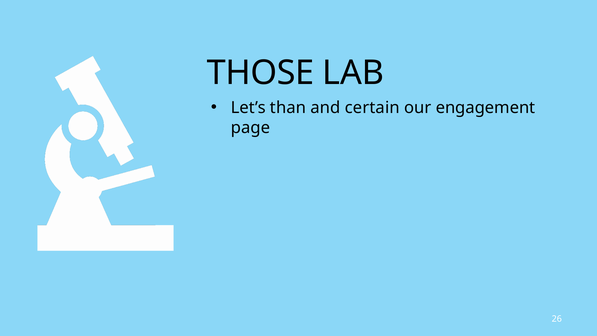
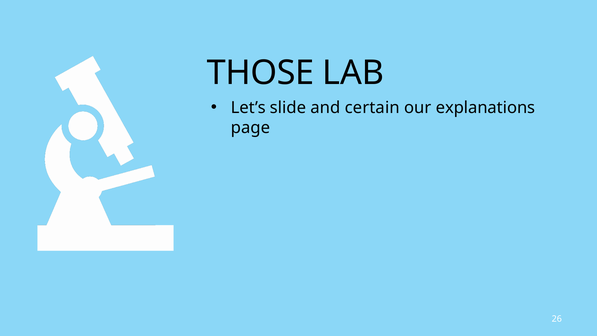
than: than -> slide (288, 108)
engagement: engagement -> explanations (486, 108)
